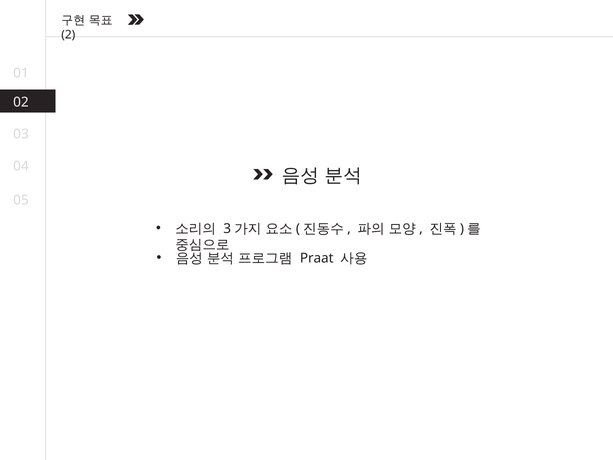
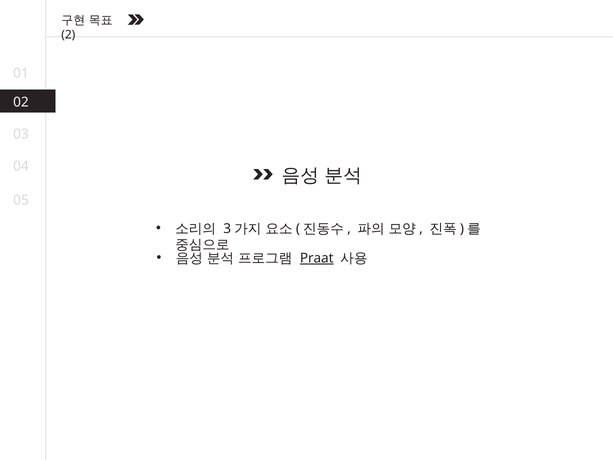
Praat underline: none -> present (317, 258)
